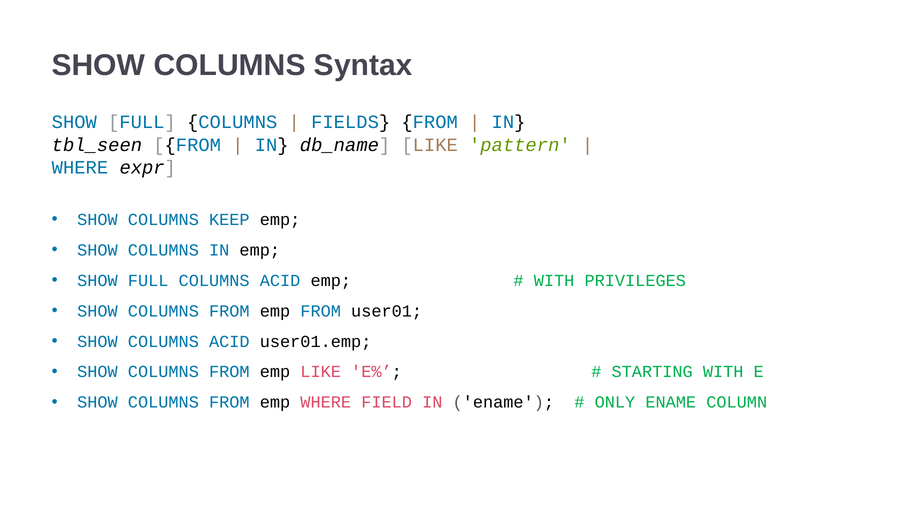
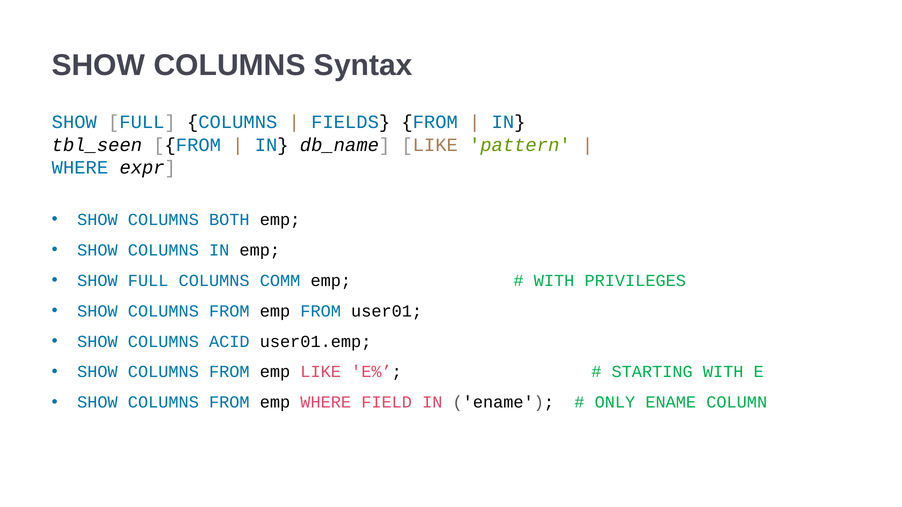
KEEP: KEEP -> BOTH (229, 220)
FULL COLUMNS ACID: ACID -> COMM (280, 281)
